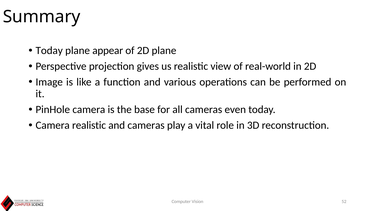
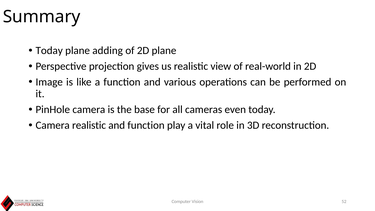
appear: appear -> adding (108, 51)
and cameras: cameras -> function (146, 125)
